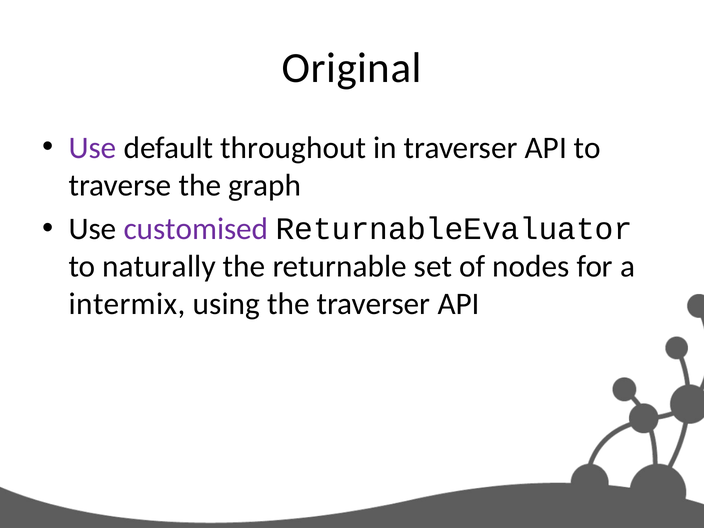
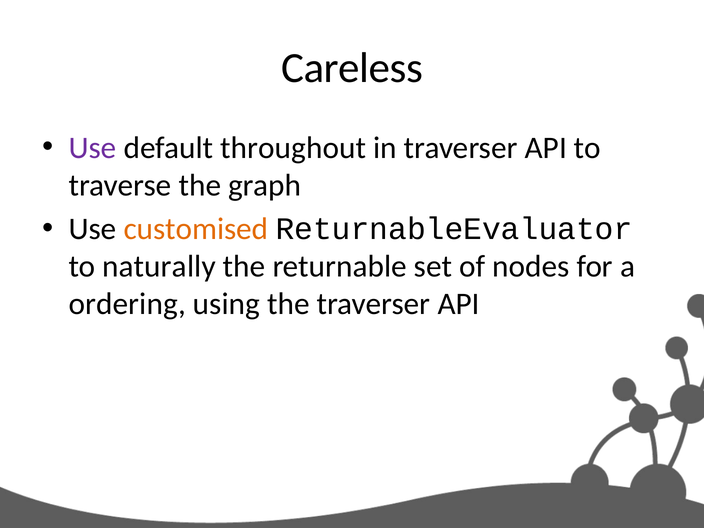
Original: Original -> Careless (352, 68)
customised colour: purple -> orange (196, 229)
intermix: intermix -> ordering (127, 304)
